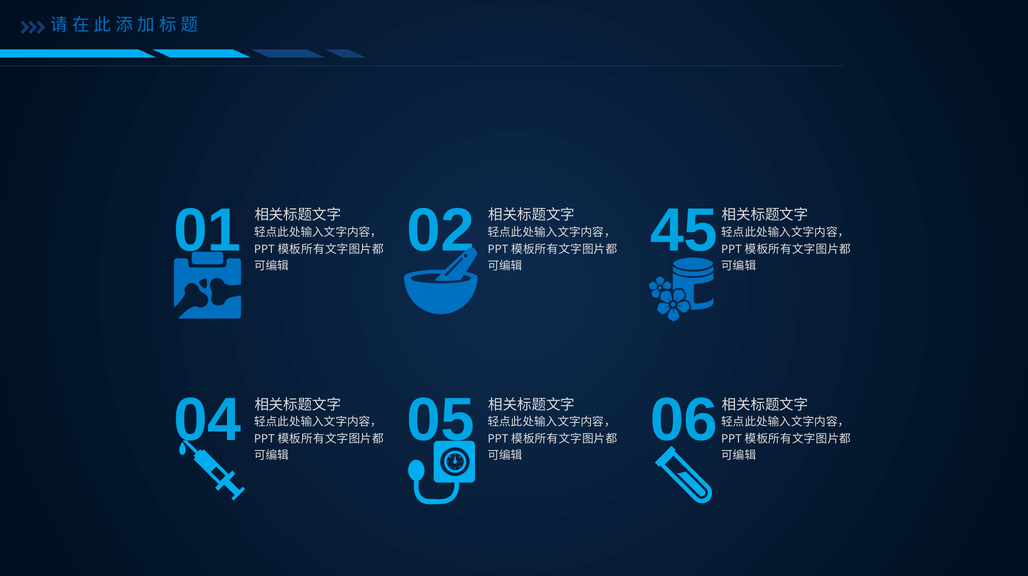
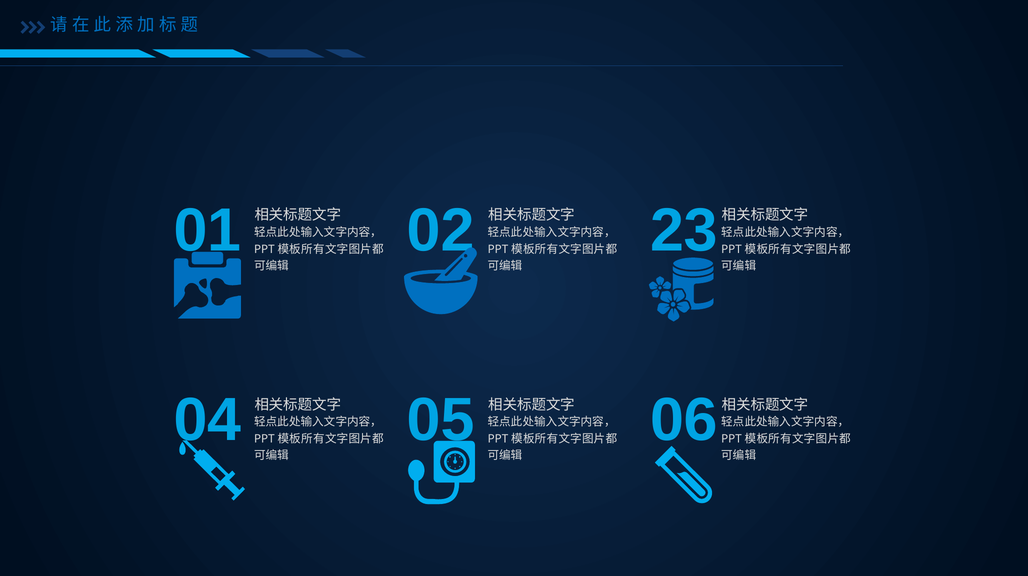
45: 45 -> 23 (684, 230)
